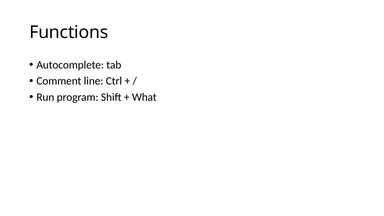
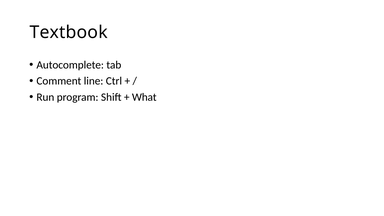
Functions: Functions -> Textbook (69, 32)
